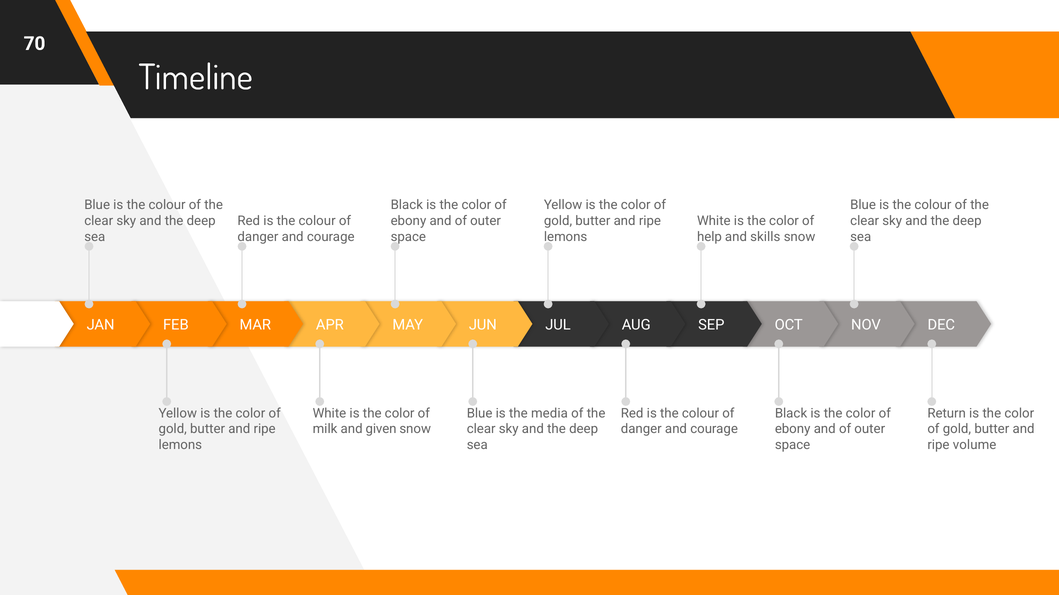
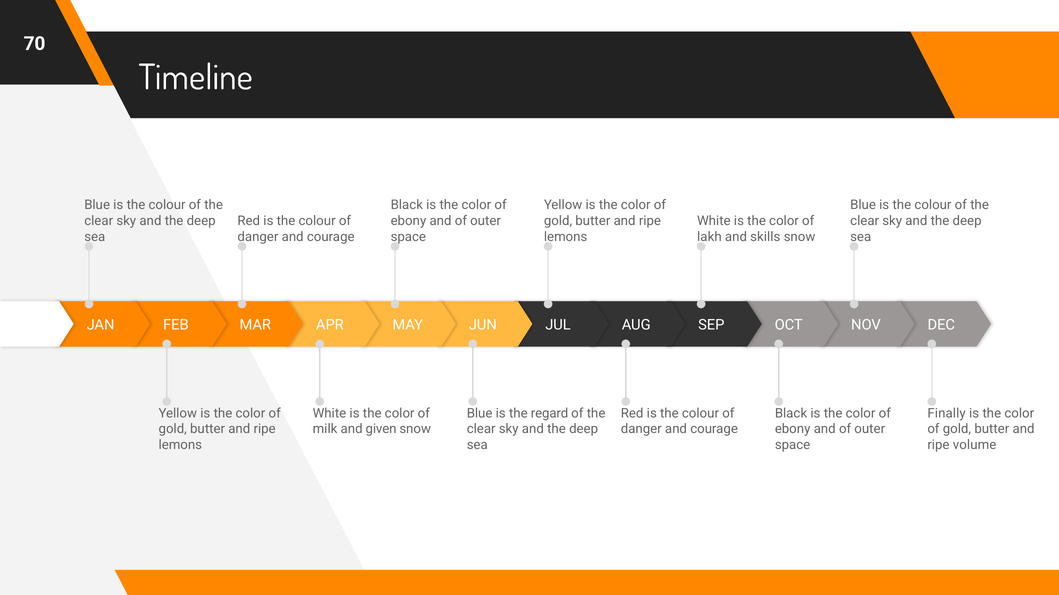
help: help -> lakh (709, 237)
media: media -> regard (550, 414)
Return: Return -> Finally (947, 414)
